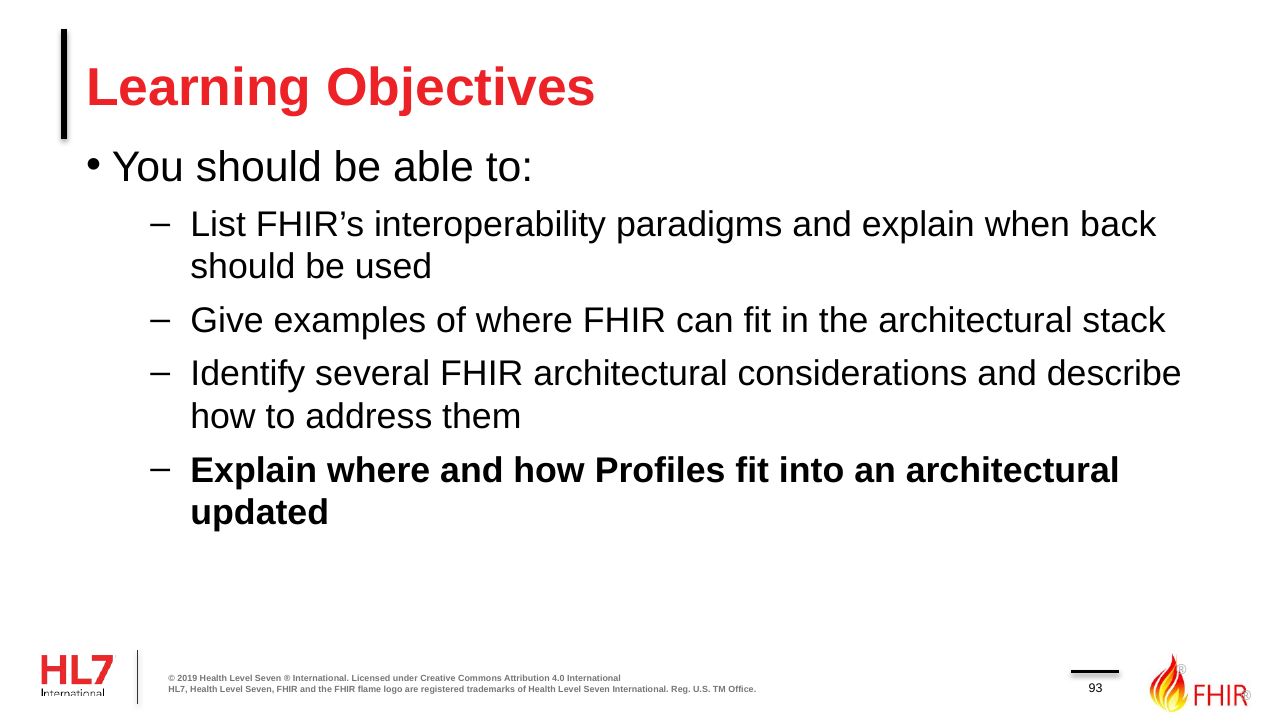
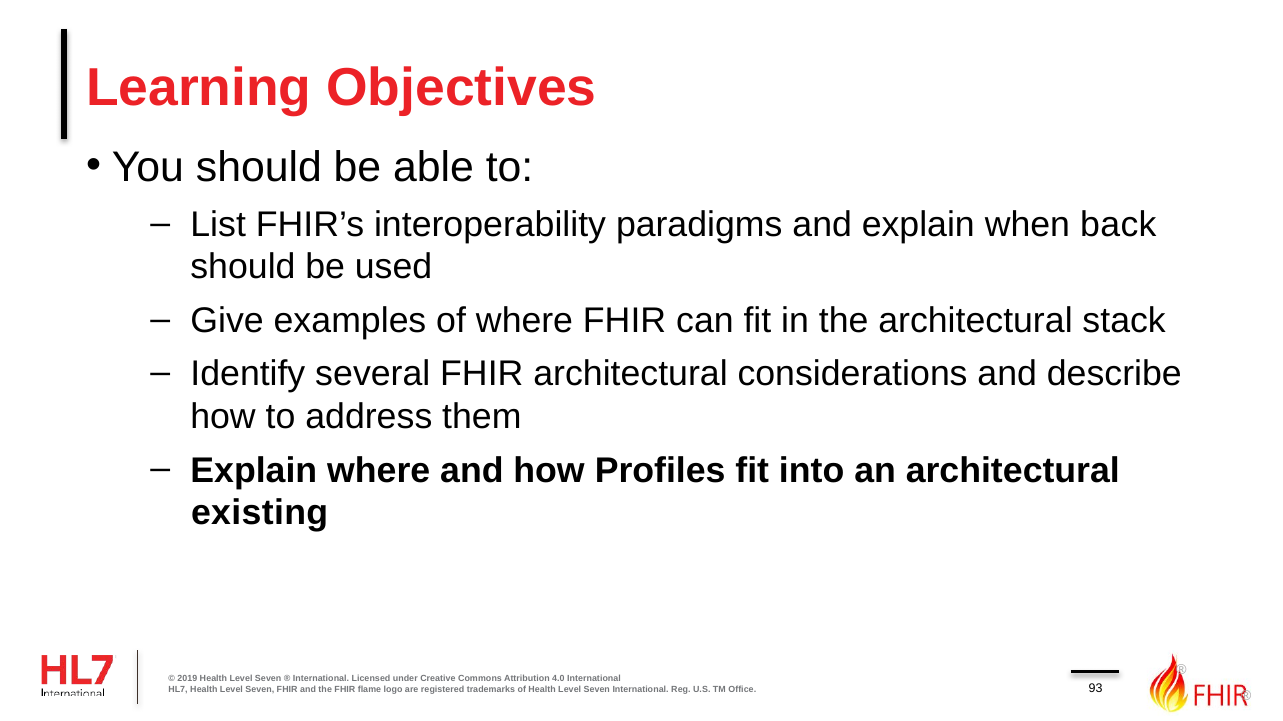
updated: updated -> existing (260, 514)
